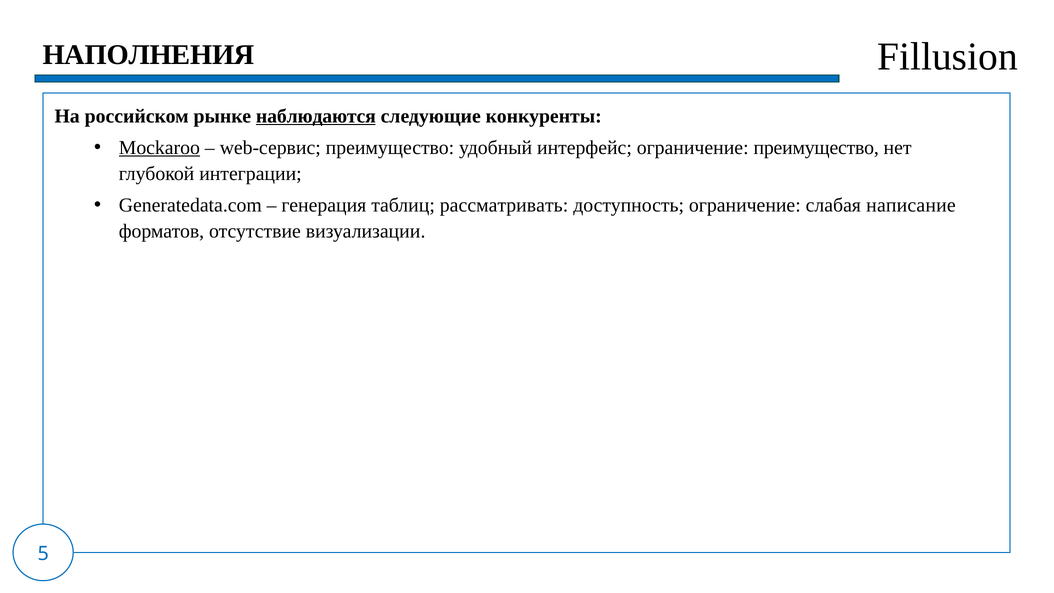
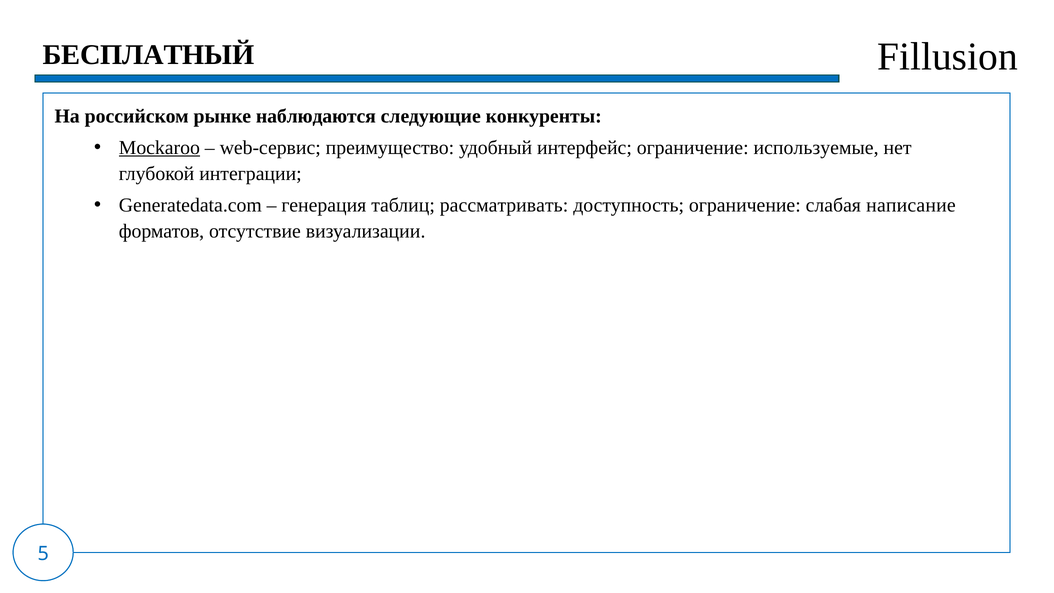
НАПОЛНЕНИЯ: НАПОЛНЕНИЯ -> БЕСПЛАТНЫЙ (149, 55)
наблюдаются underline: present -> none (316, 116)
ограничение преимущество: преимущество -> используемые (816, 148)
